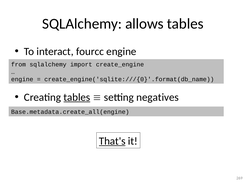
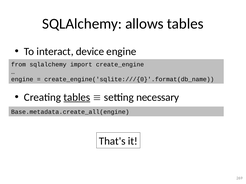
fourcc: fourcc -> device (90, 52)
negatives: negatives -> necessary (158, 98)
That's underline: present -> none (112, 141)
